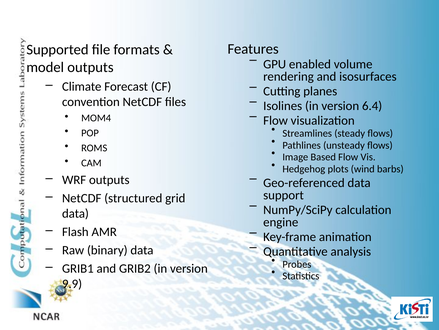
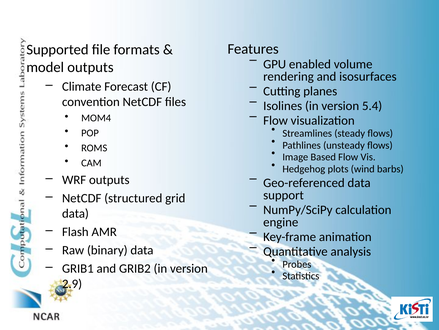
6.4: 6.4 -> 5.4 (372, 106)
9.9: 9.9 -> 2.9 (72, 283)
